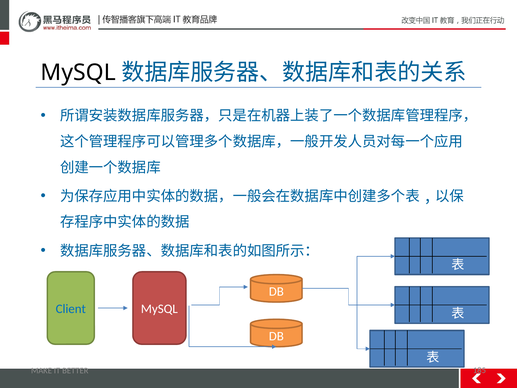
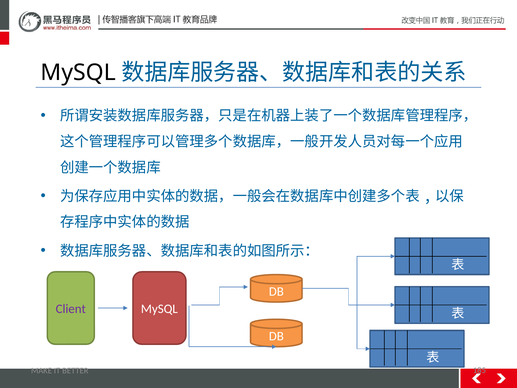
Client colour: blue -> purple (71, 309)
